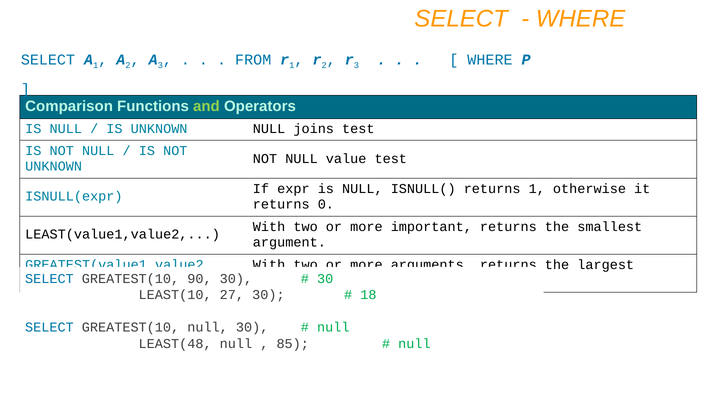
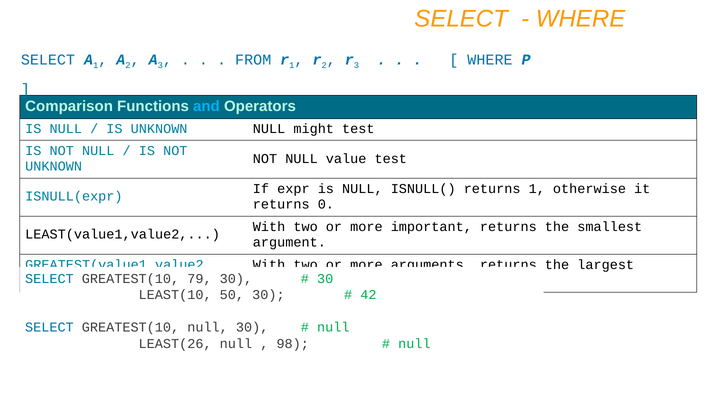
and colour: light green -> light blue (206, 106)
joins: joins -> might (314, 128)
90: 90 -> 79 (199, 278)
27: 27 -> 50 (232, 295)
18: 18 -> 42 (368, 295)
LEAST(48: LEAST(48 -> LEAST(26 (175, 343)
85: 85 -> 98 (293, 343)
